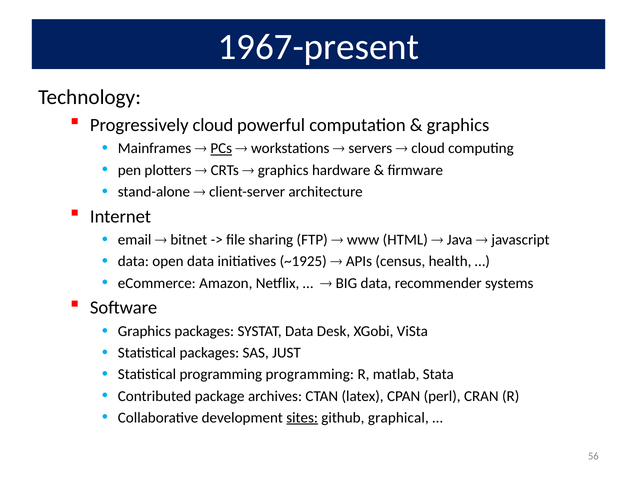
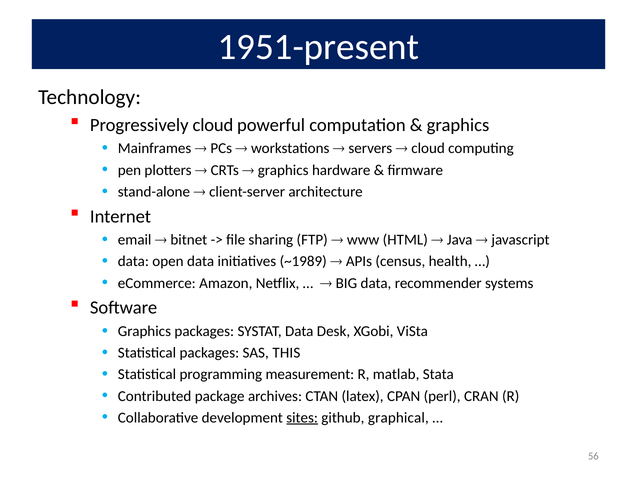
1967-present: 1967-present -> 1951-present (318, 47)
PCs underline: present -> none (221, 148)
~1925: ~1925 -> ~1989 (303, 261)
JUST: JUST -> THIS (286, 353)
programming programming: programming -> measurement (310, 374)
